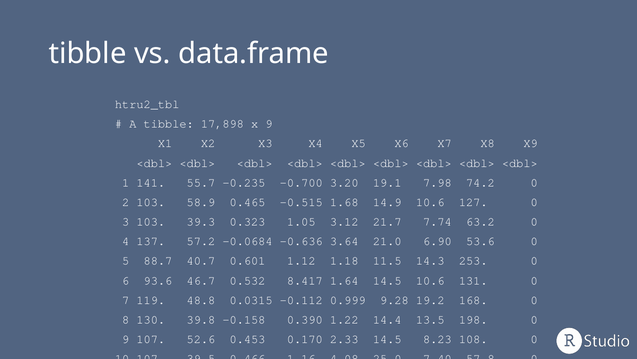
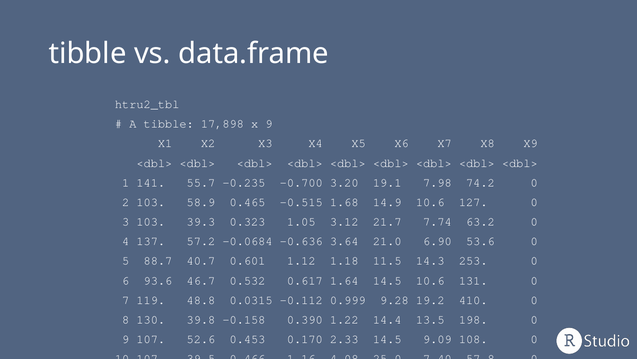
8.417: 8.417 -> 0.617 (305, 280)
168: 168 -> 410 (473, 300)
8.23: 8.23 -> 9.09 (437, 339)
